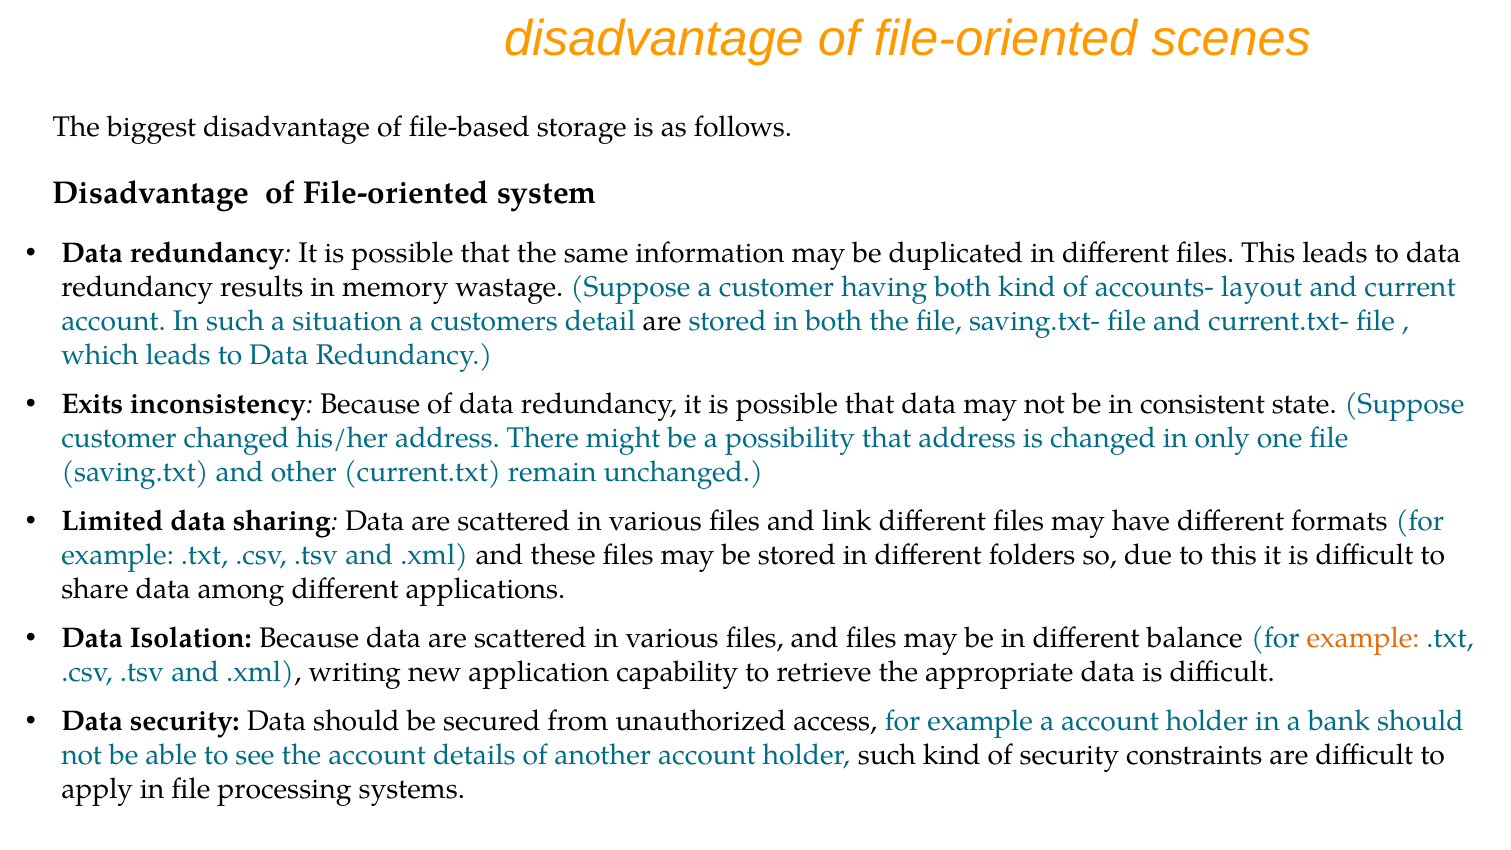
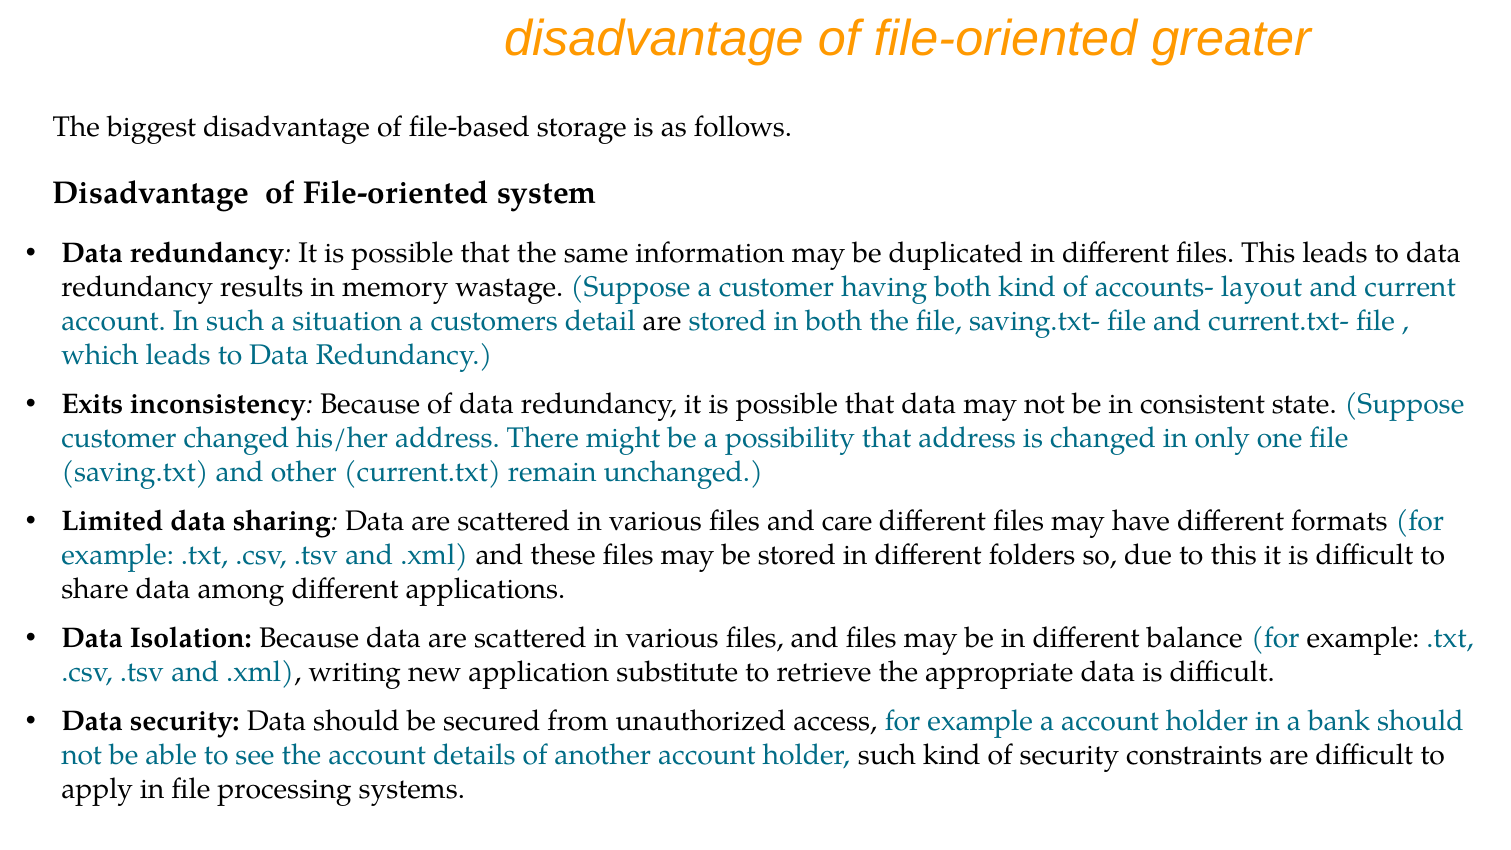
scenes: scenes -> greater (1231, 39)
link: link -> care (847, 521)
example colour: orange -> black (1363, 638)
capability: capability -> substitute (677, 672)
